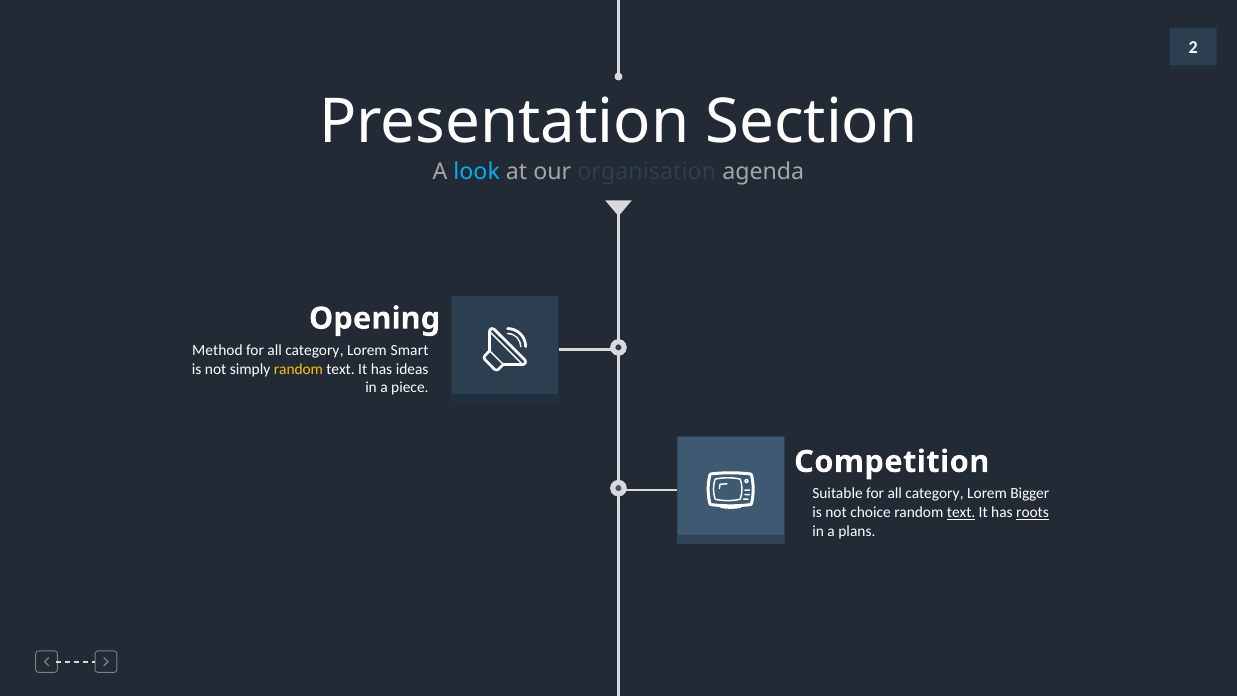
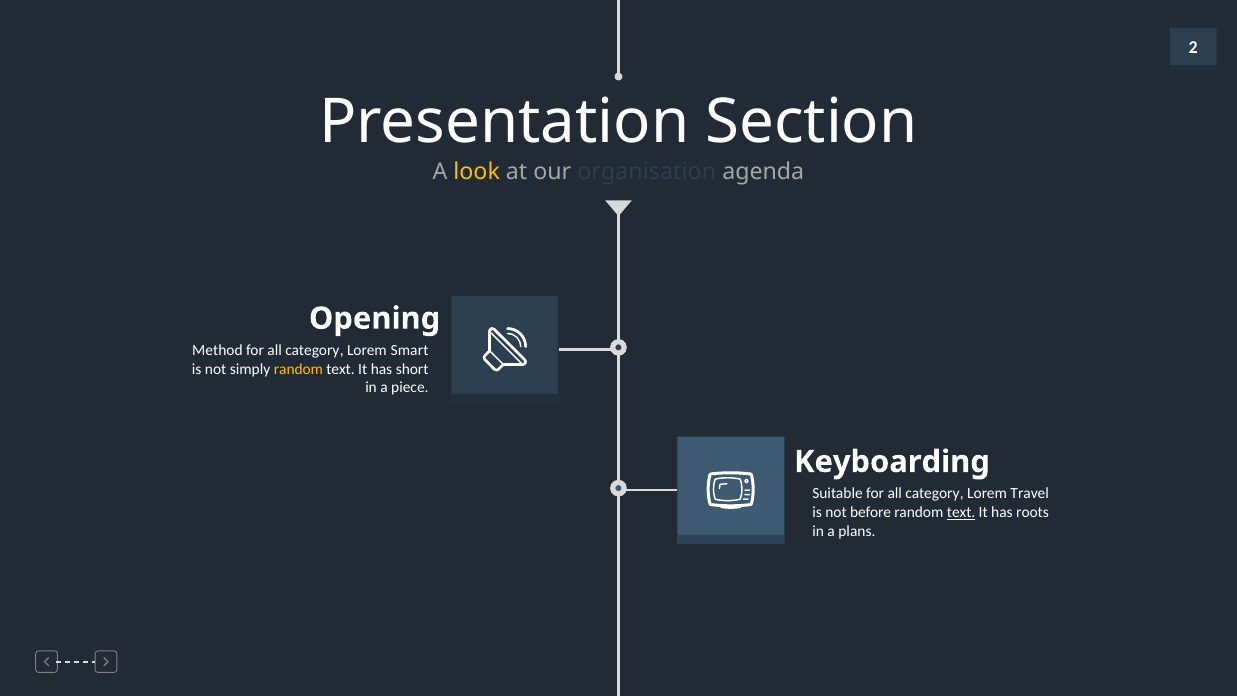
look colour: light blue -> yellow (477, 171)
ideas: ideas -> short (412, 369)
Competition: Competition -> Keyboarding (892, 462)
Bigger: Bigger -> Travel (1030, 494)
choice: choice -> before (871, 512)
roots underline: present -> none (1033, 512)
